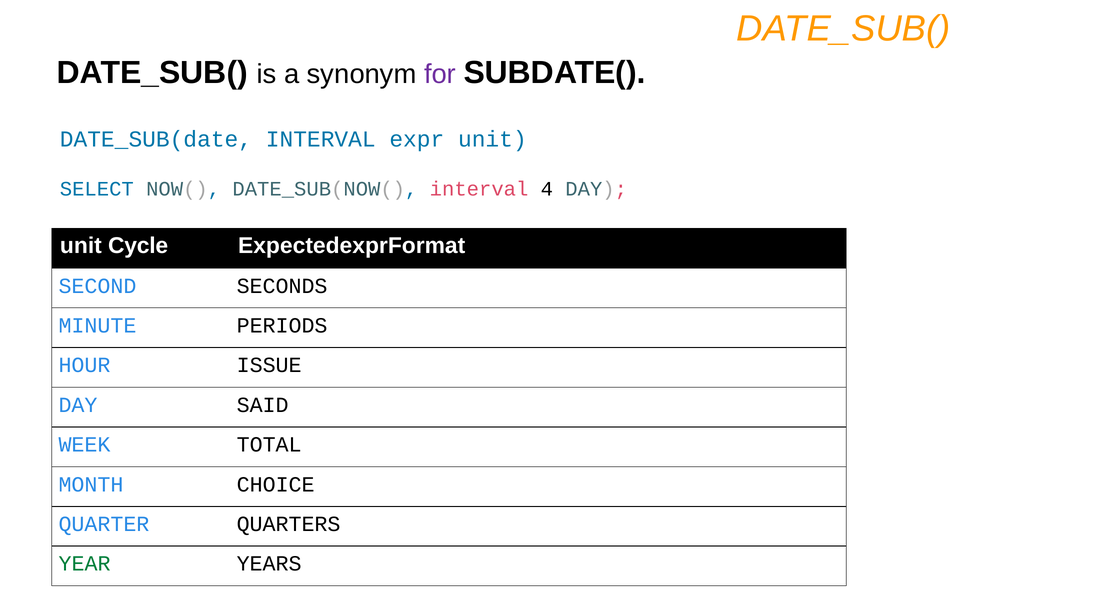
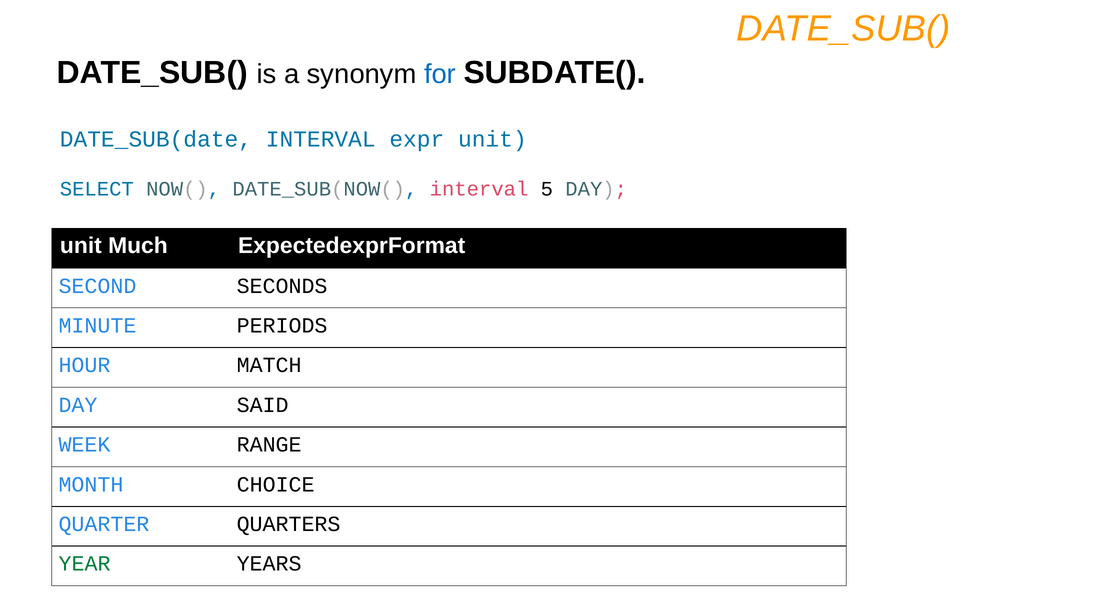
for colour: purple -> blue (440, 74)
4: 4 -> 5 (547, 189)
Cycle: Cycle -> Much (138, 246)
ISSUE: ISSUE -> MATCH (269, 366)
TOTAL: TOTAL -> RANGE (269, 445)
